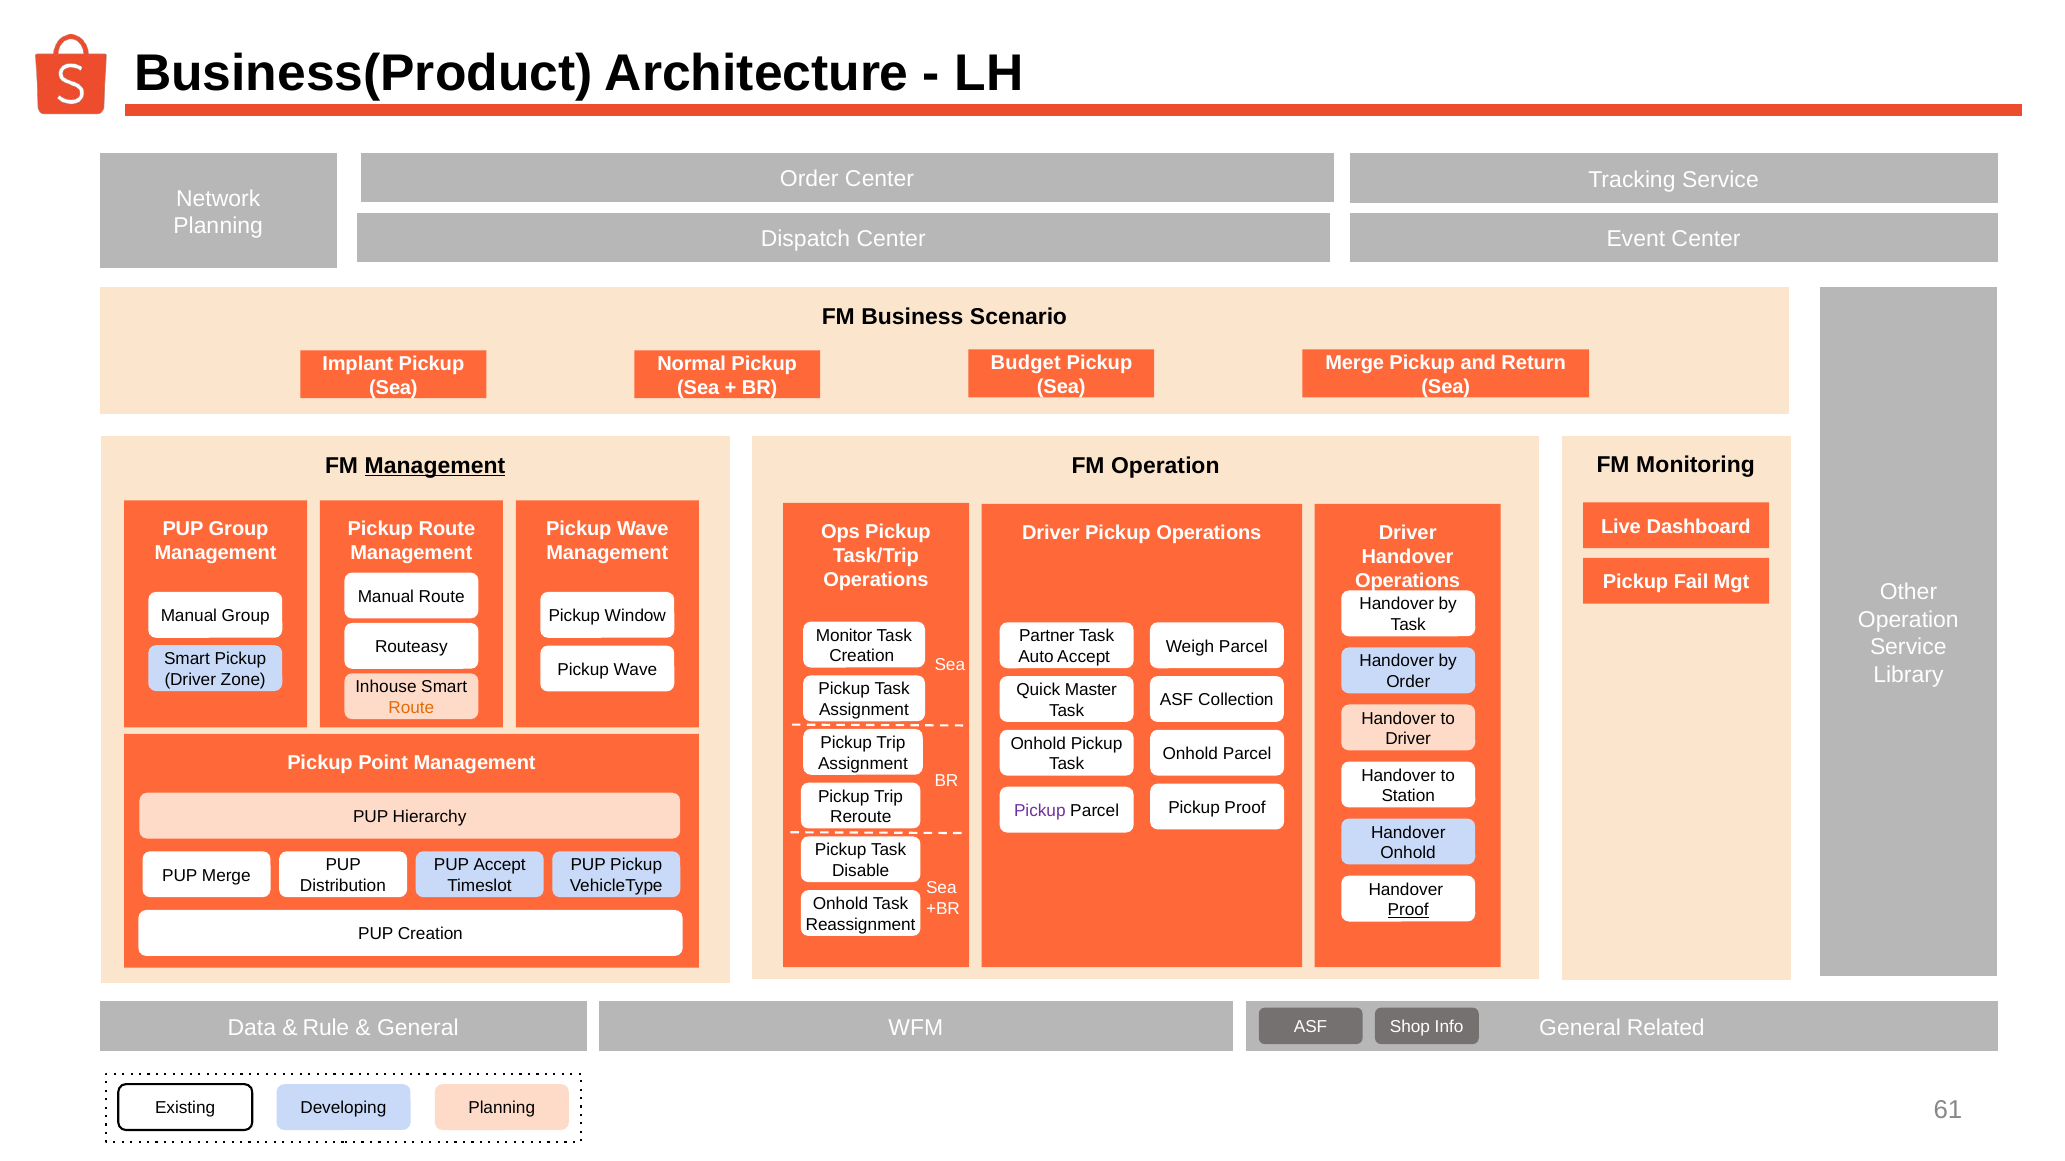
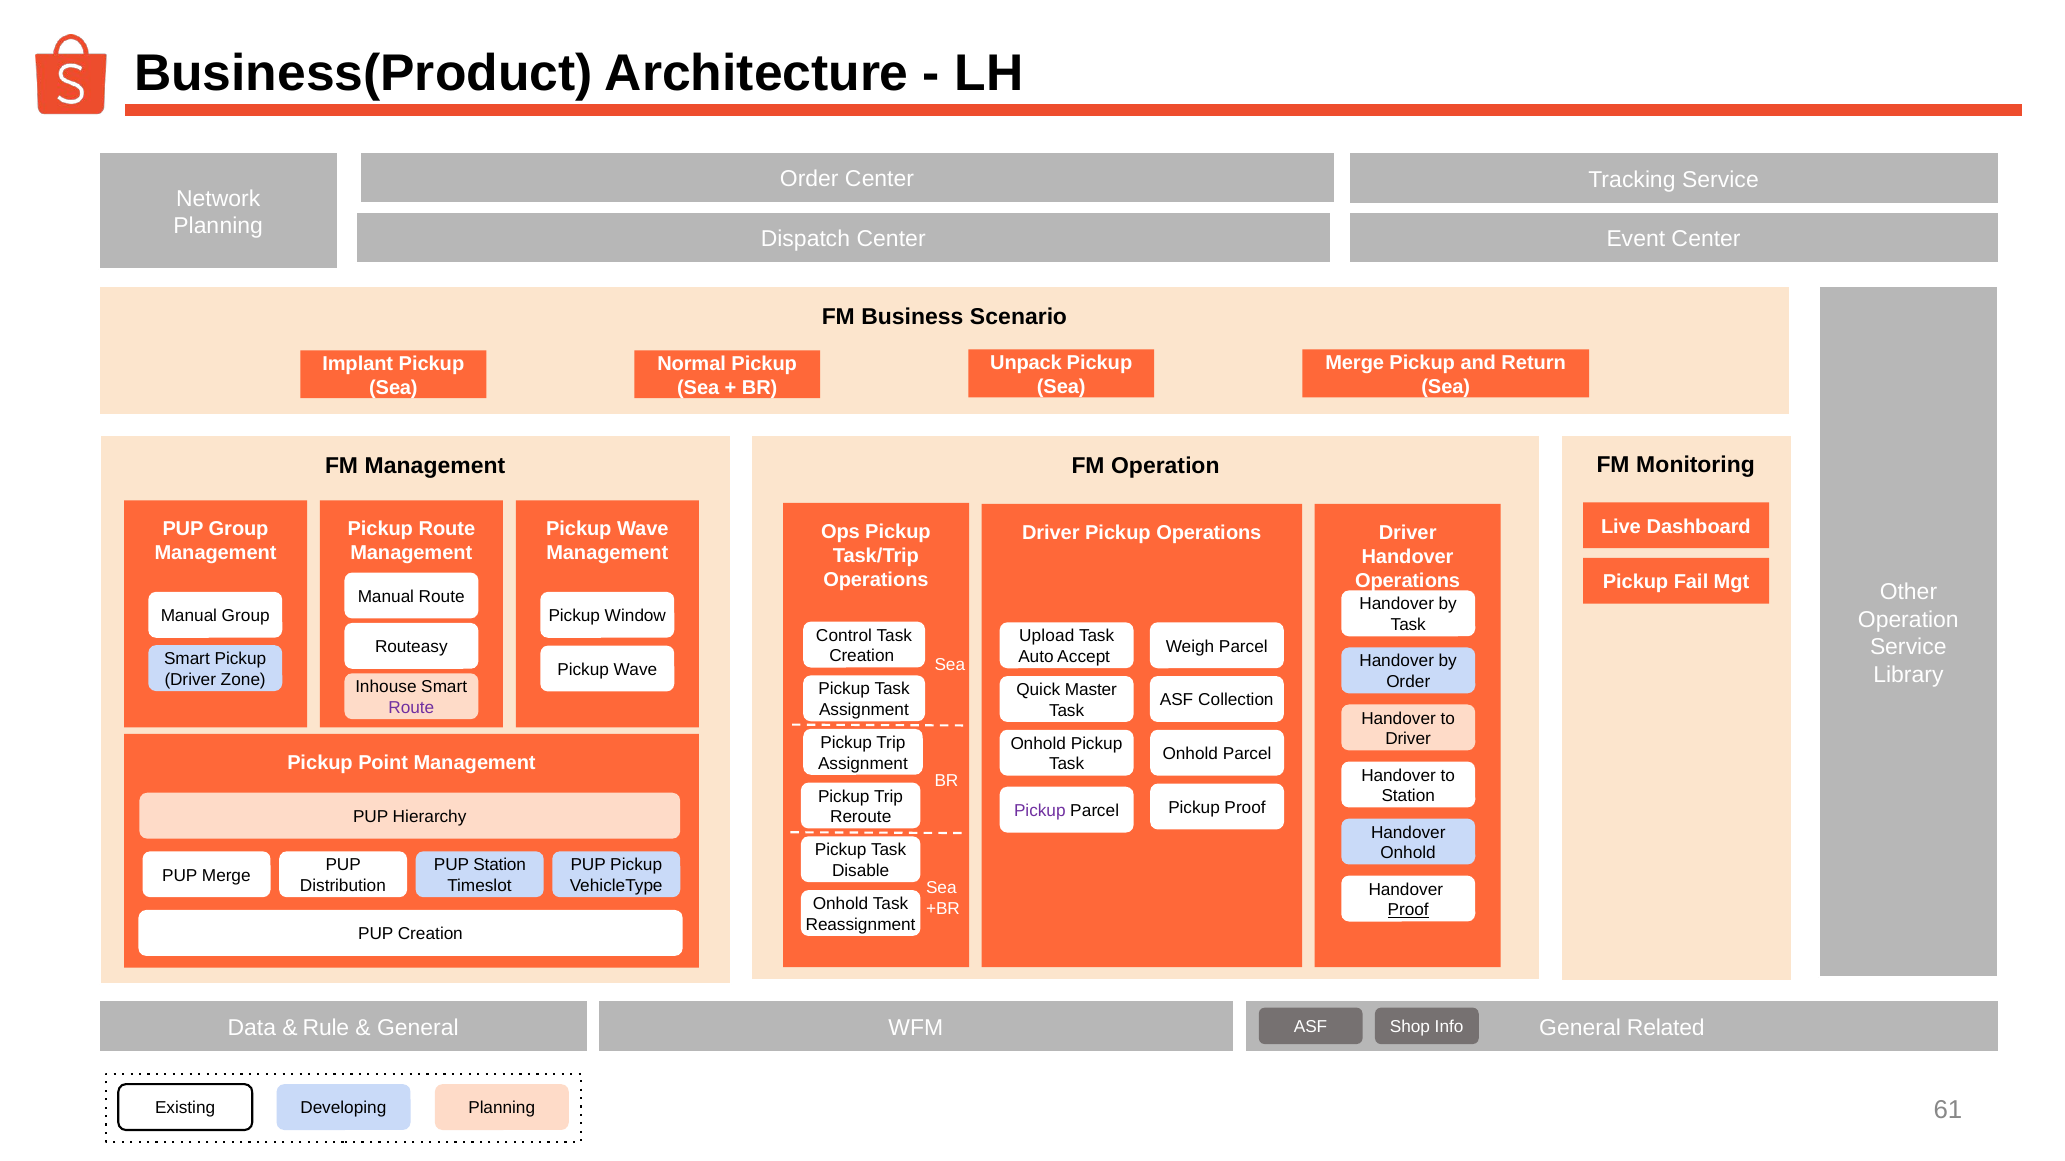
Budget: Budget -> Unpack (1026, 363)
Management underline: present -> none (435, 466)
Monitor: Monitor -> Control (844, 636)
Partner: Partner -> Upload (1047, 636)
Route colour: orange -> purple (411, 708)
PUP Accept: Accept -> Station (500, 866)
